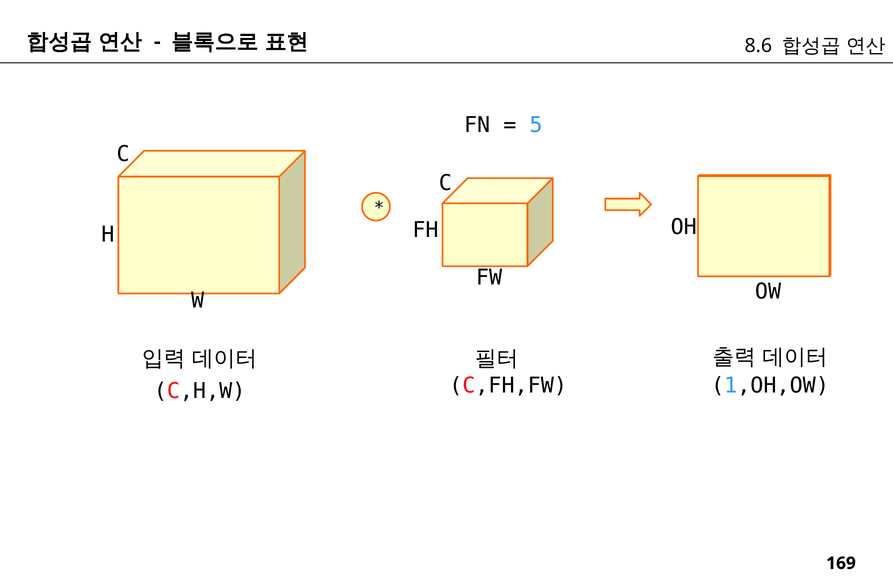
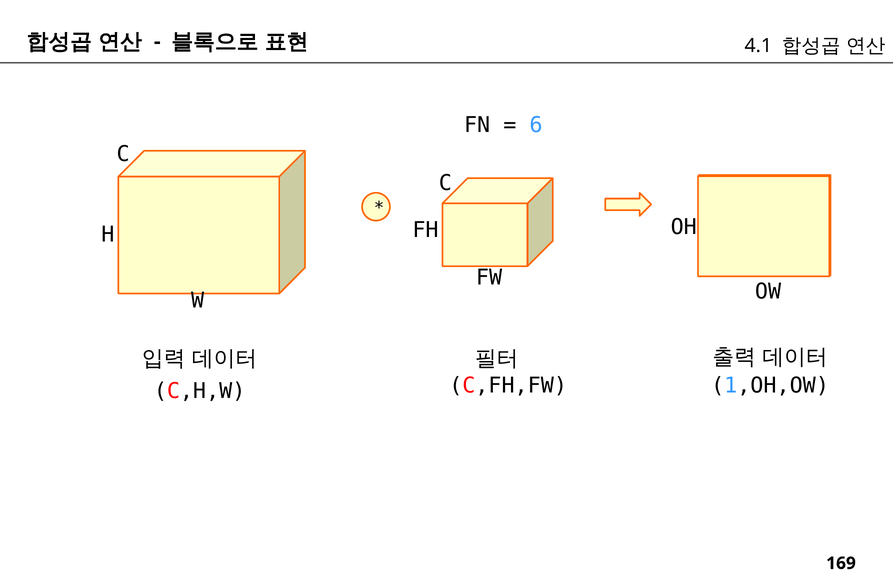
8.6: 8.6 -> 4.1 (758, 46)
5: 5 -> 6 (536, 125)
